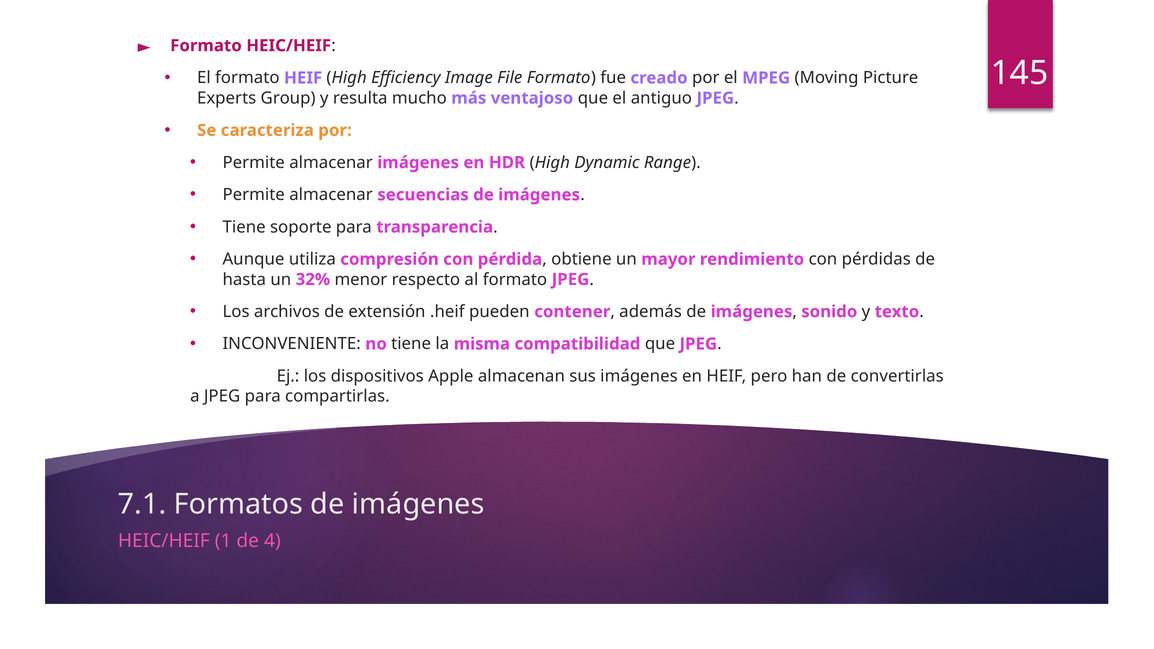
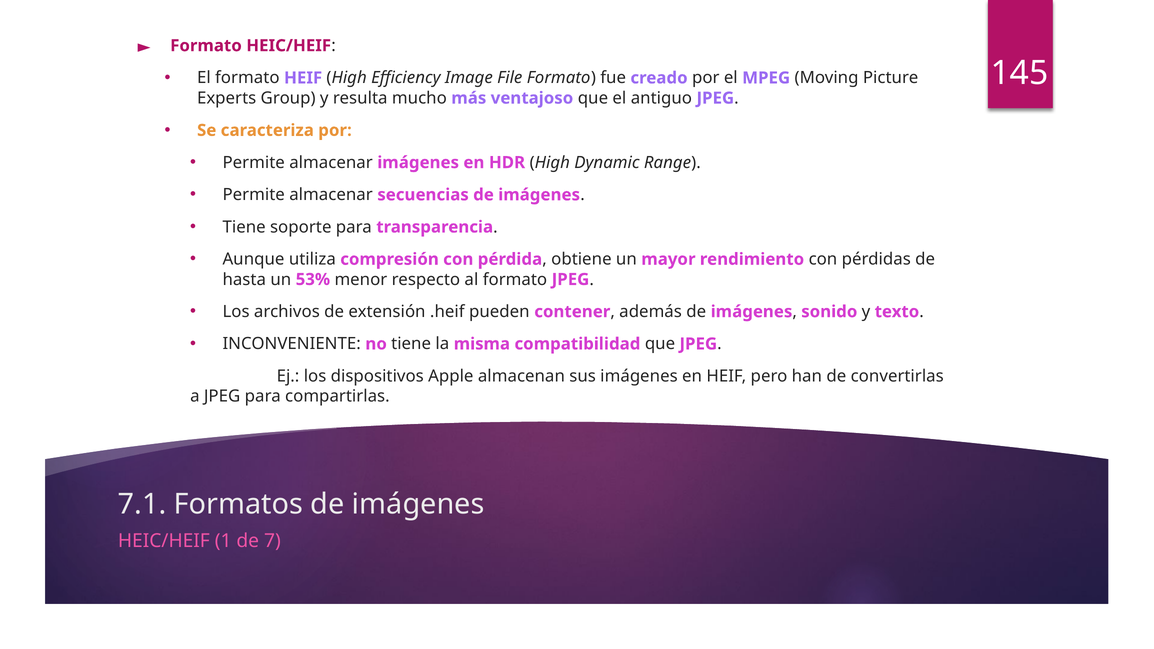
32%: 32% -> 53% (313, 280)
4: 4 -> 7 (272, 541)
